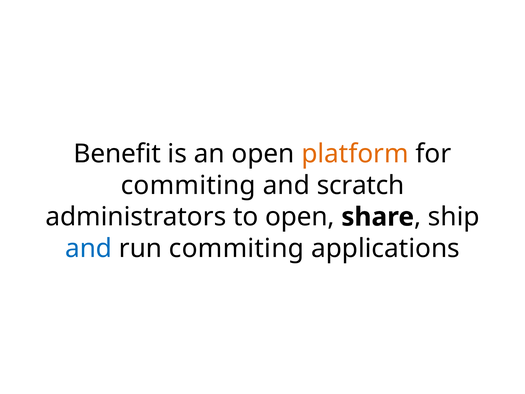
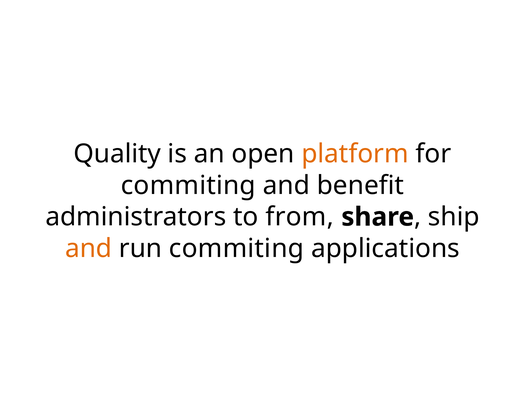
Benefit: Benefit -> Quality (117, 154)
scratch: scratch -> benefit (360, 185)
to open: open -> from (300, 217)
and colour: blue -> orange (89, 248)
